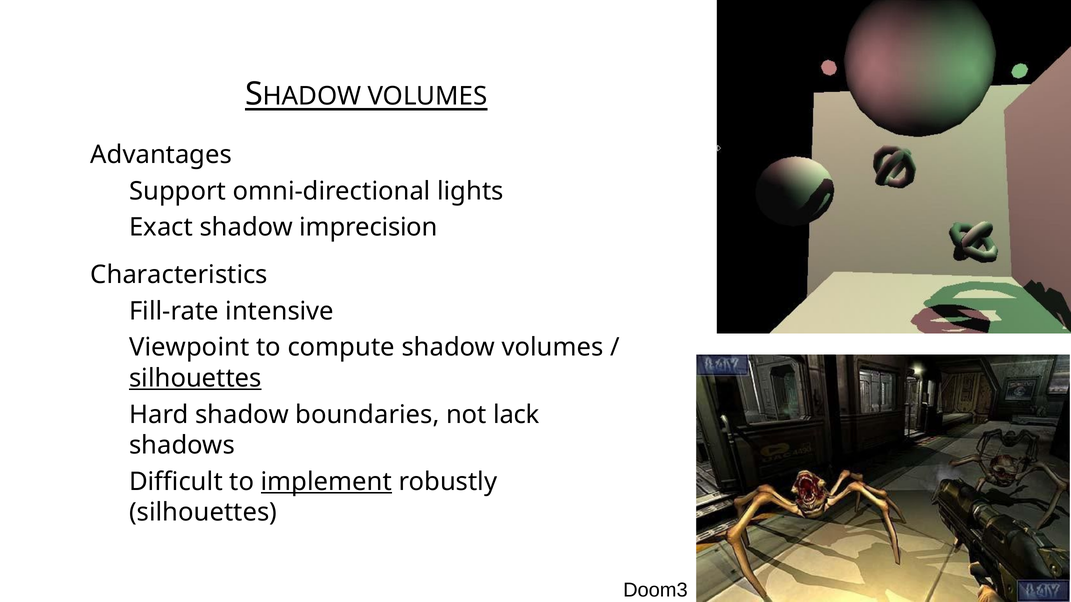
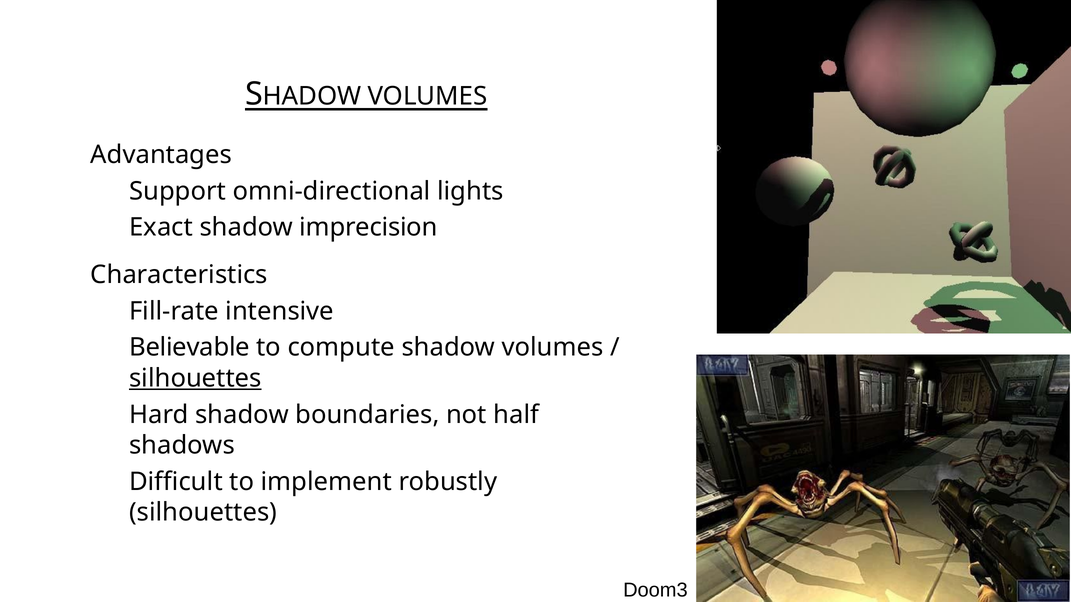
Viewpoint: Viewpoint -> Believable (189, 348)
lack: lack -> half (516, 415)
implement underline: present -> none (326, 482)
